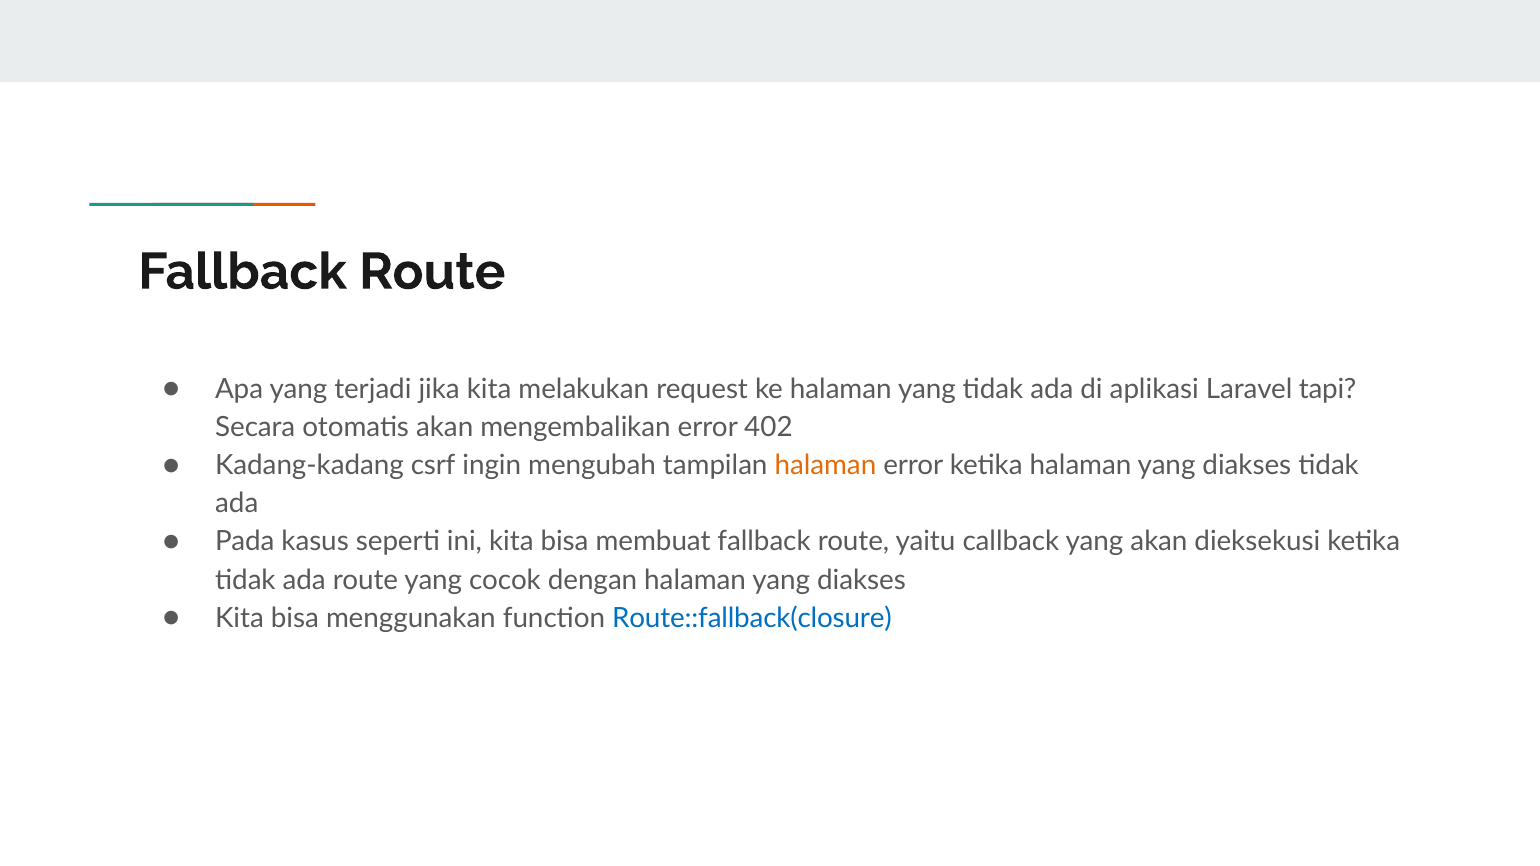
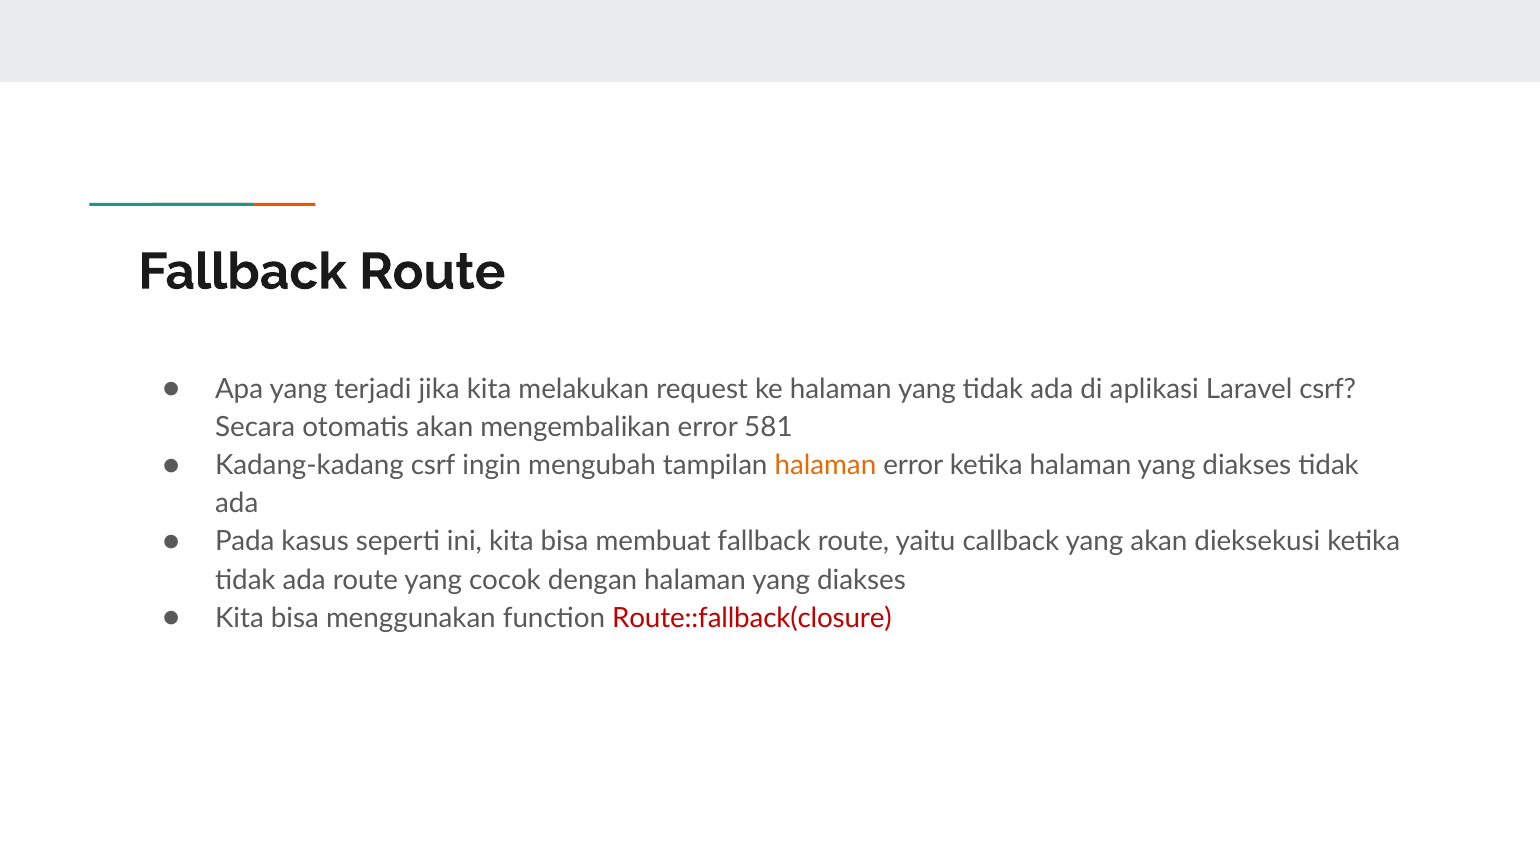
Laravel tapi: tapi -> csrf (1328, 389)
402: 402 -> 581 (768, 427)
Route::fallback(closure colour: blue -> red (752, 618)
